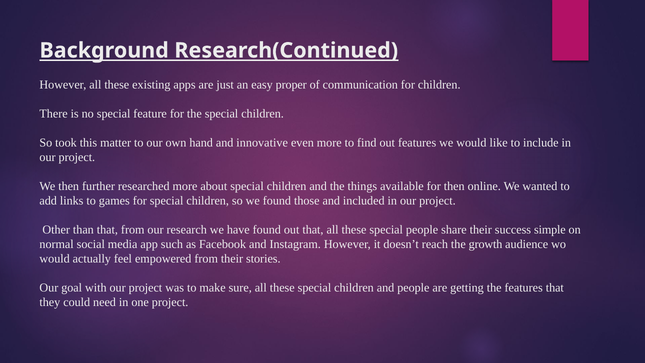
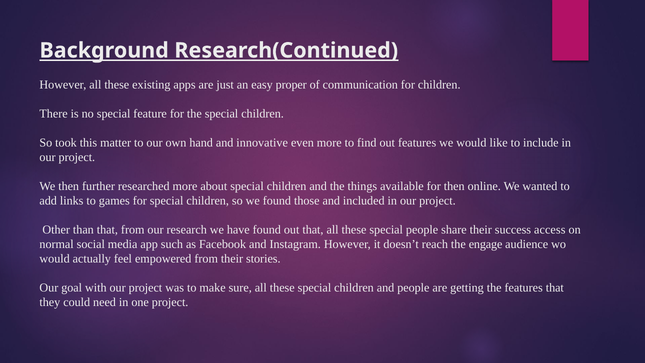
simple: simple -> access (550, 230)
growth: growth -> engage (486, 244)
